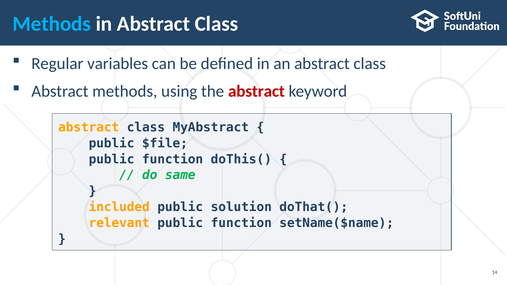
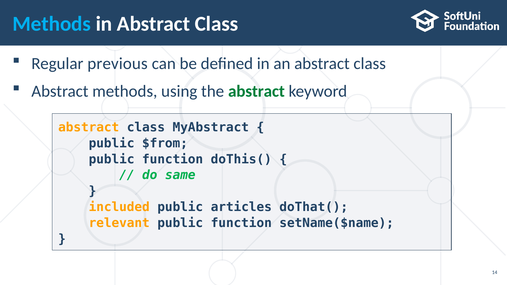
variables: variables -> previous (118, 64)
abstract colour: red -> green (256, 91)
$file: $file -> $from (165, 143)
solution: solution -> articles (241, 207)
